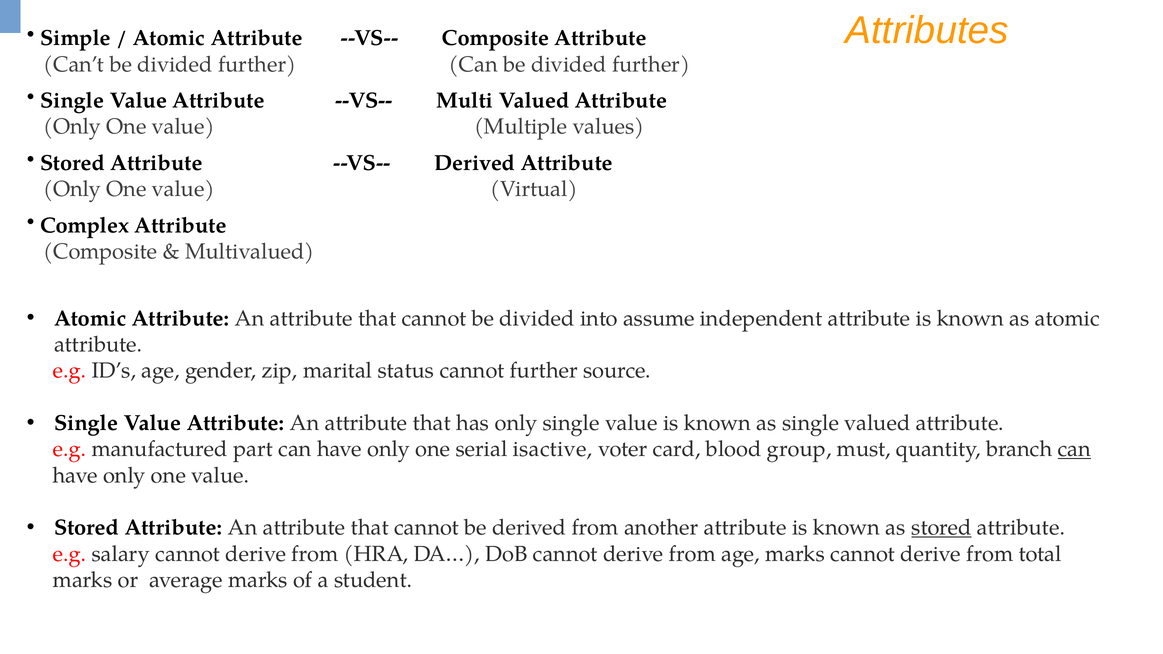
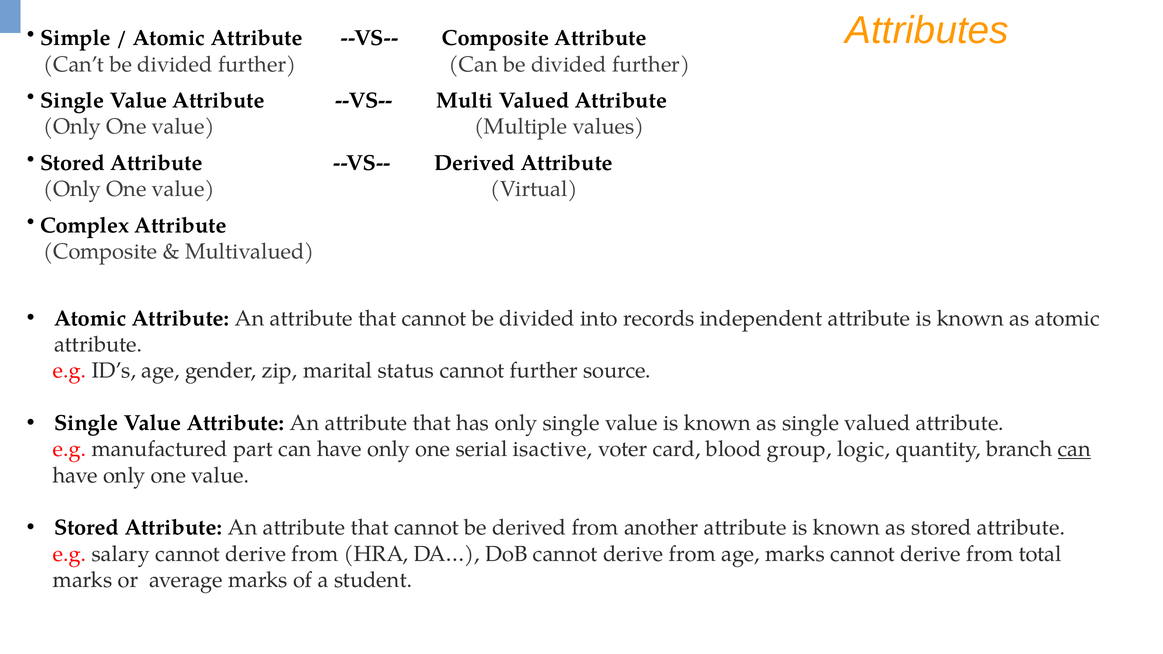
assume: assume -> records (659, 318)
must: must -> logic (864, 449)
stored underline: present -> none (941, 528)
